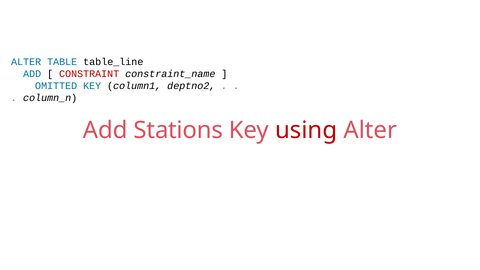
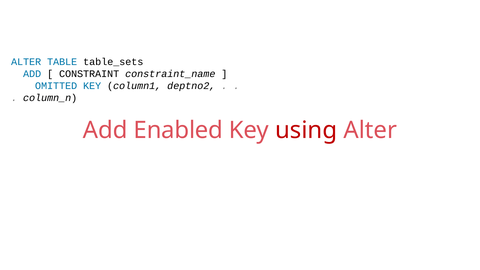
table_line: table_line -> table_sets (113, 62)
CONSTRAINT colour: red -> black (89, 74)
Stations: Stations -> Enabled (178, 130)
